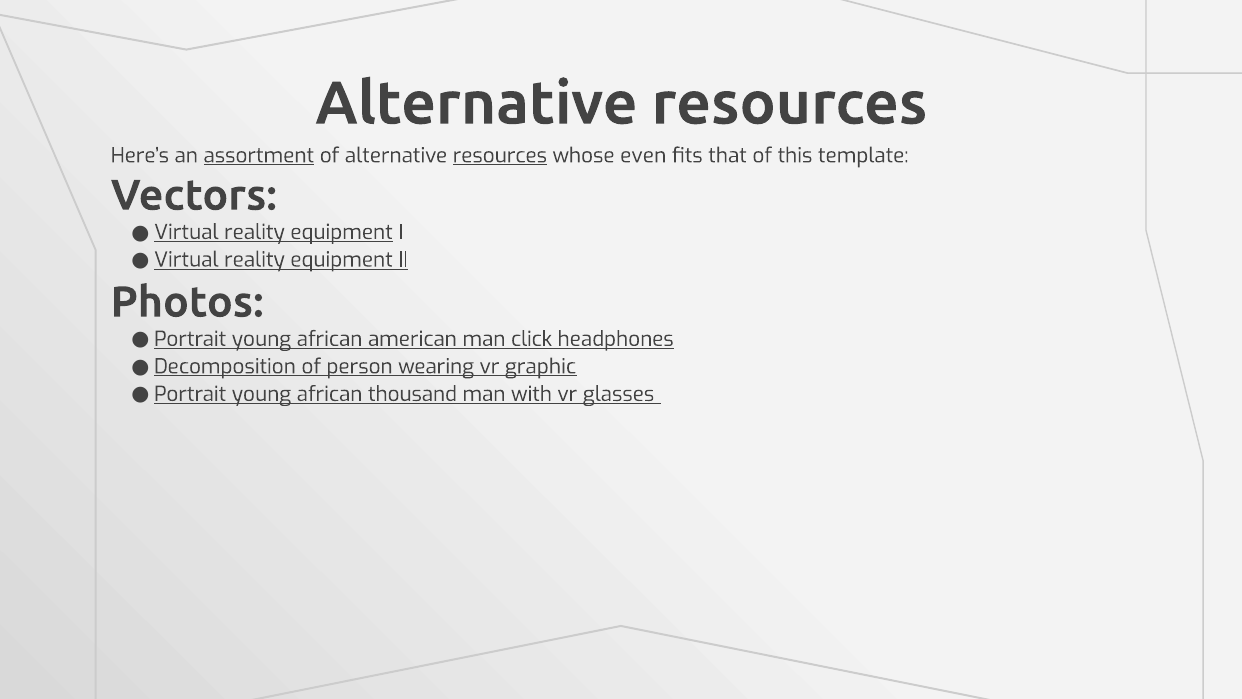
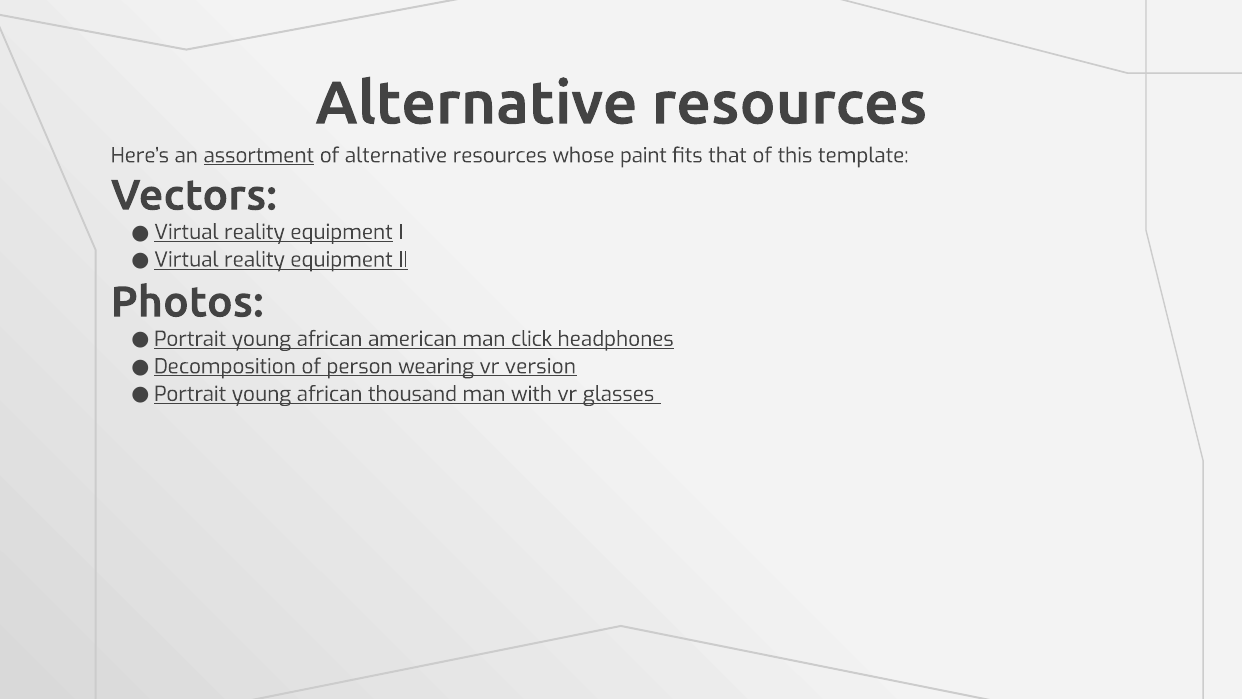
resources underline: present -> none (500, 155)
even: even -> paint (643, 155)
graphic: graphic -> version (540, 366)
